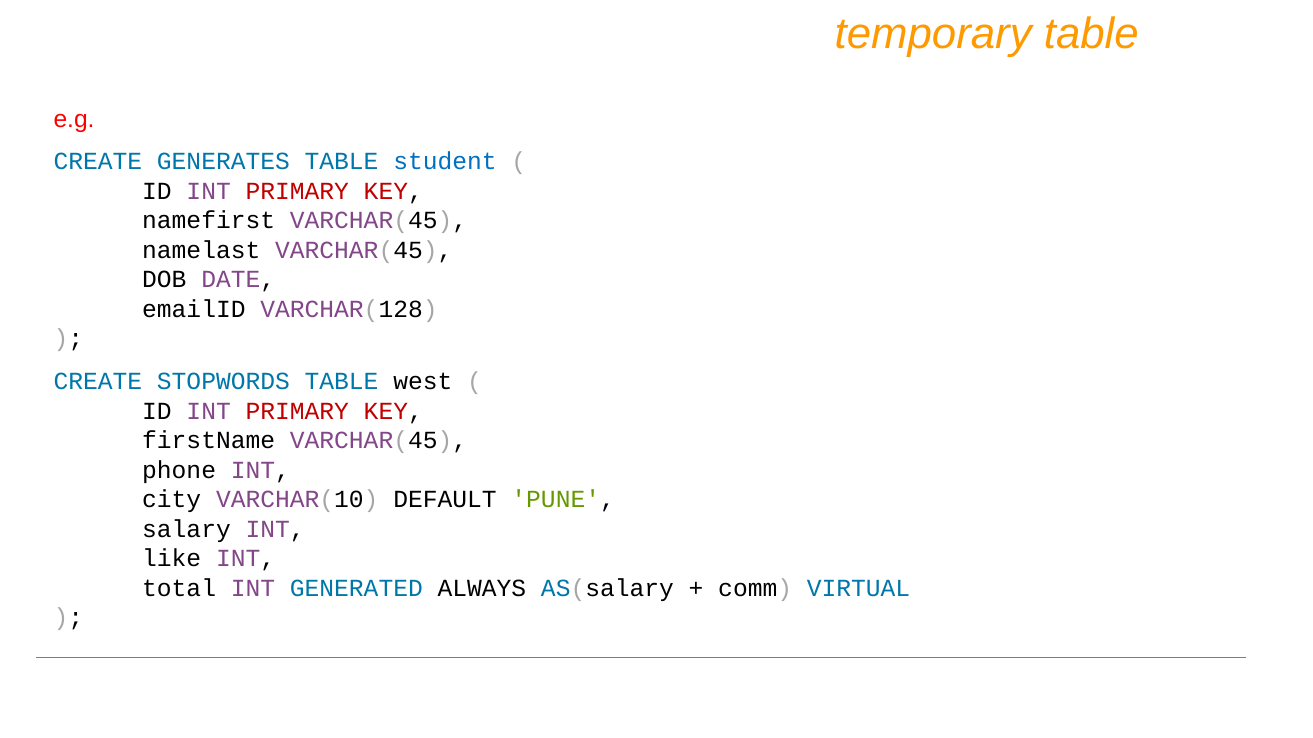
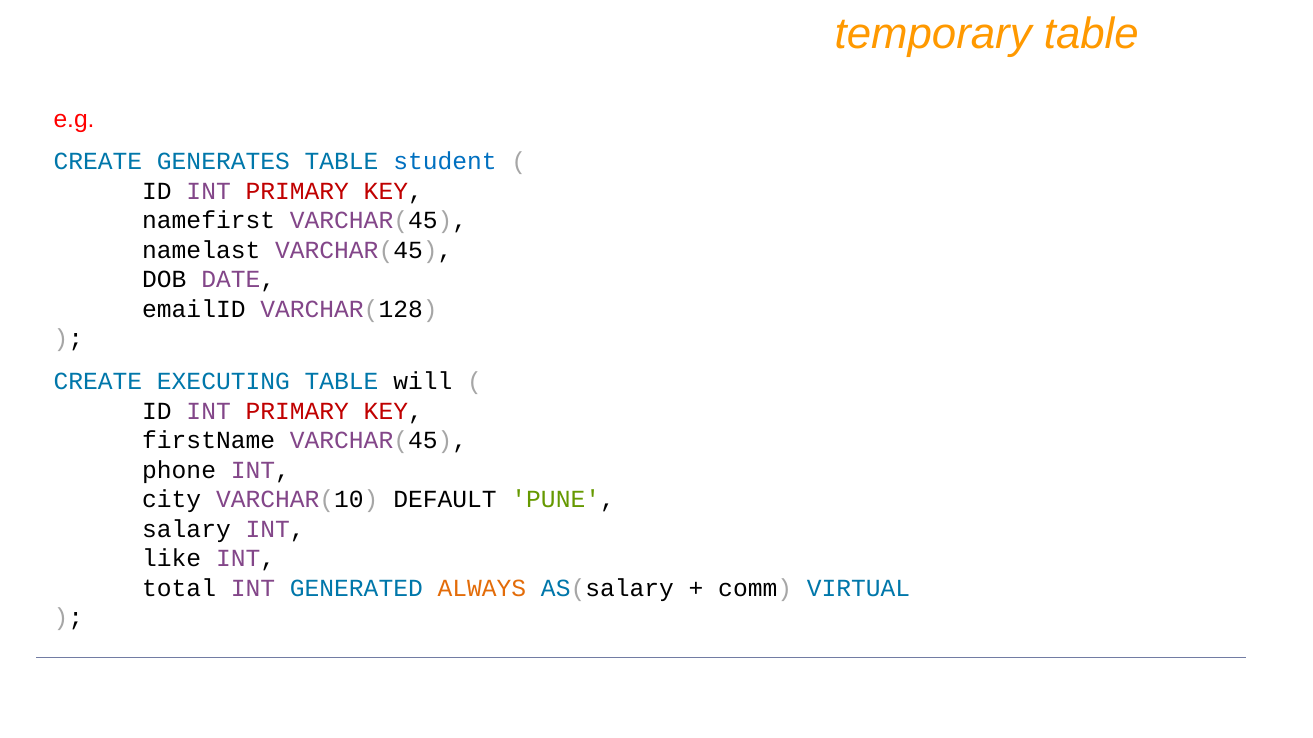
STOPWORDS: STOPWORDS -> EXECUTING (223, 382)
west: west -> will (423, 382)
ALWAYS colour: black -> orange (482, 588)
